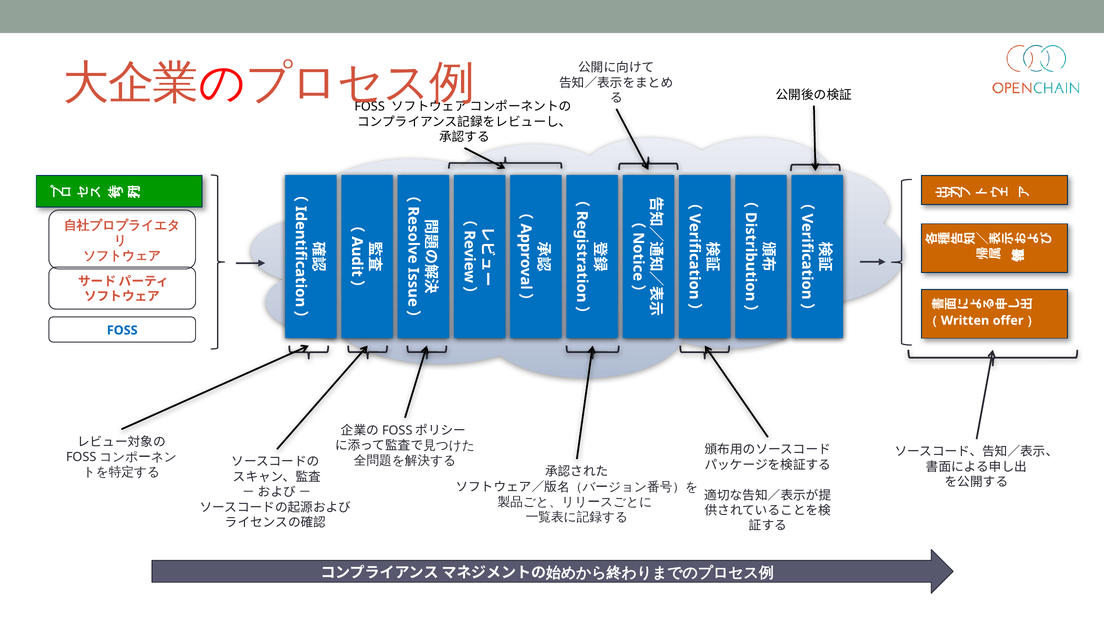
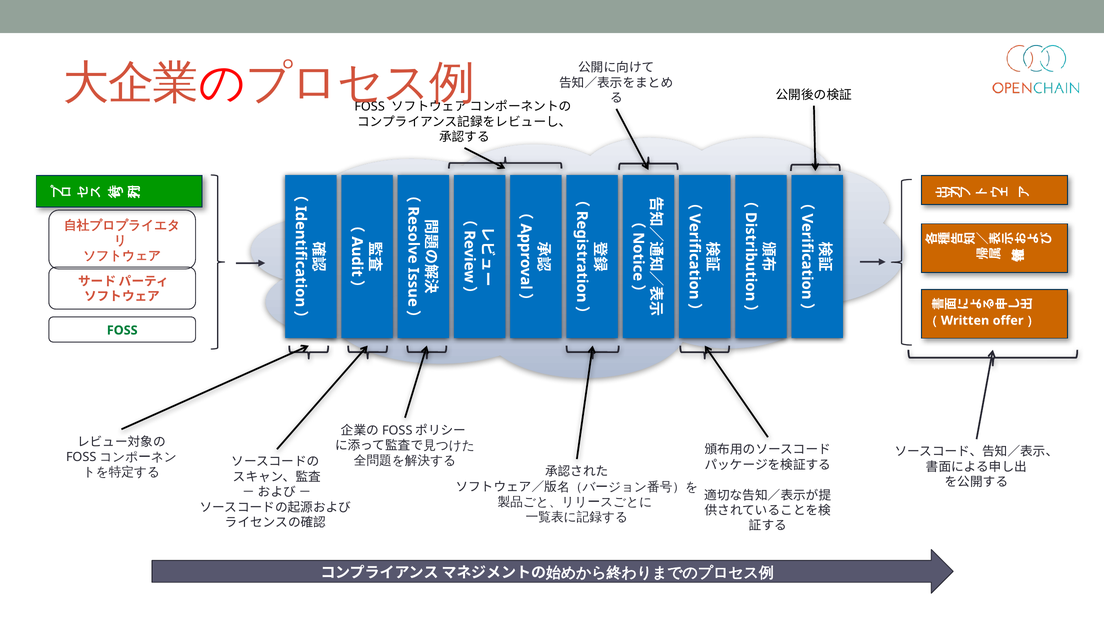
FOSS colour: blue -> green (122, 330)
